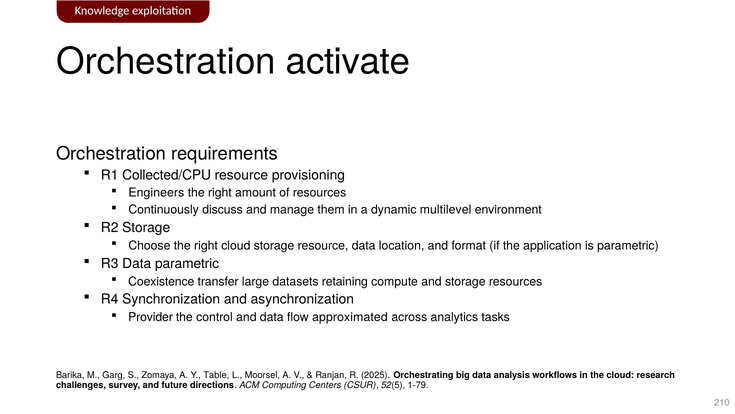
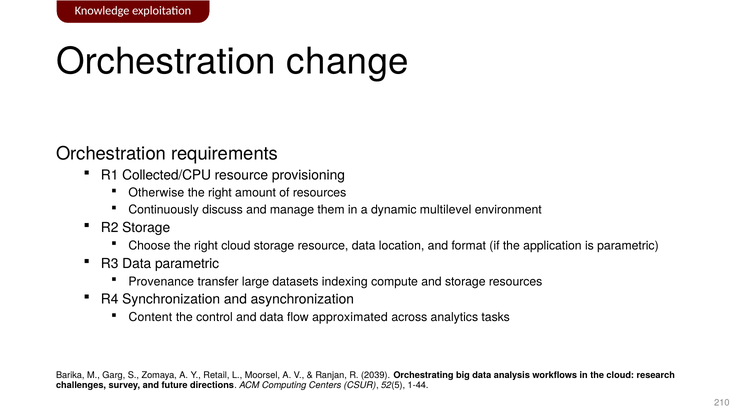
activate: activate -> change (348, 62)
Engineers: Engineers -> Otherwise (156, 193)
Coexistence: Coexistence -> Provenance (161, 281)
retaining: retaining -> indexing (345, 281)
Provider: Provider -> Content (150, 317)
Table: Table -> Retail (216, 375)
2025: 2025 -> 2039 (376, 375)
1-79: 1-79 -> 1-44 (418, 385)
